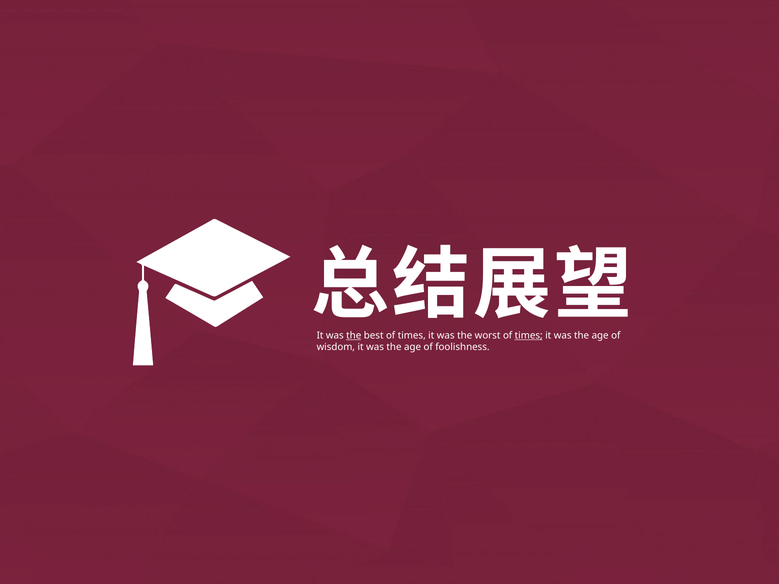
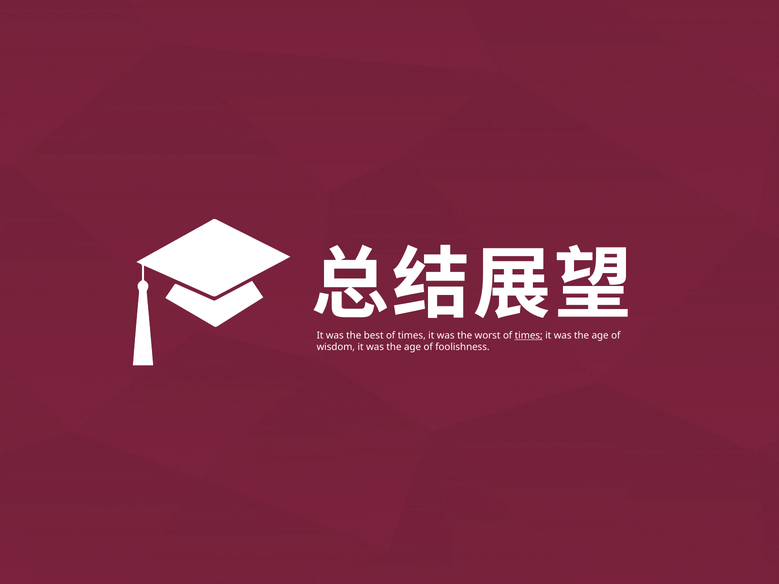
the underline: present -> none (354, 336)
